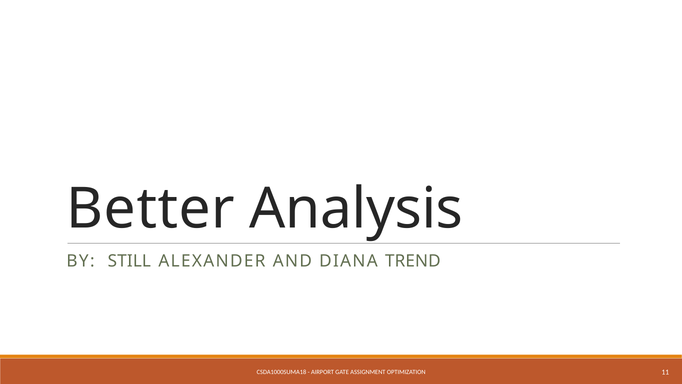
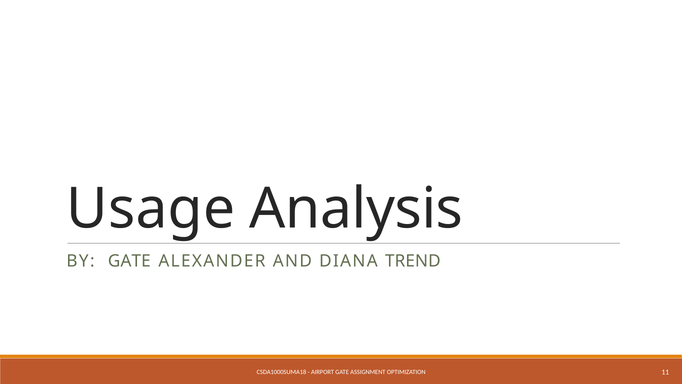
Better: Better -> Usage (151, 209)
BY STILL: STILL -> GATE (129, 261)
